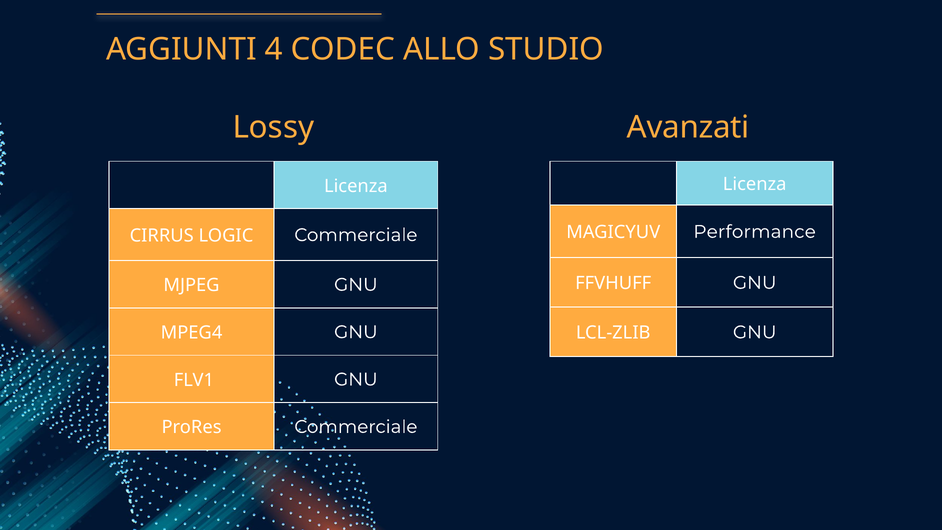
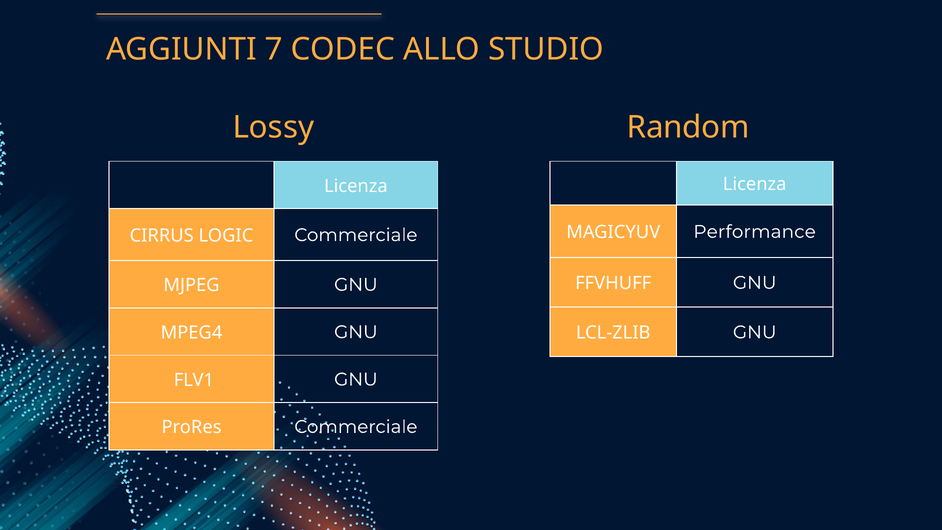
4: 4 -> 7 (274, 49)
Avanzati: Avanzati -> Random (688, 127)
